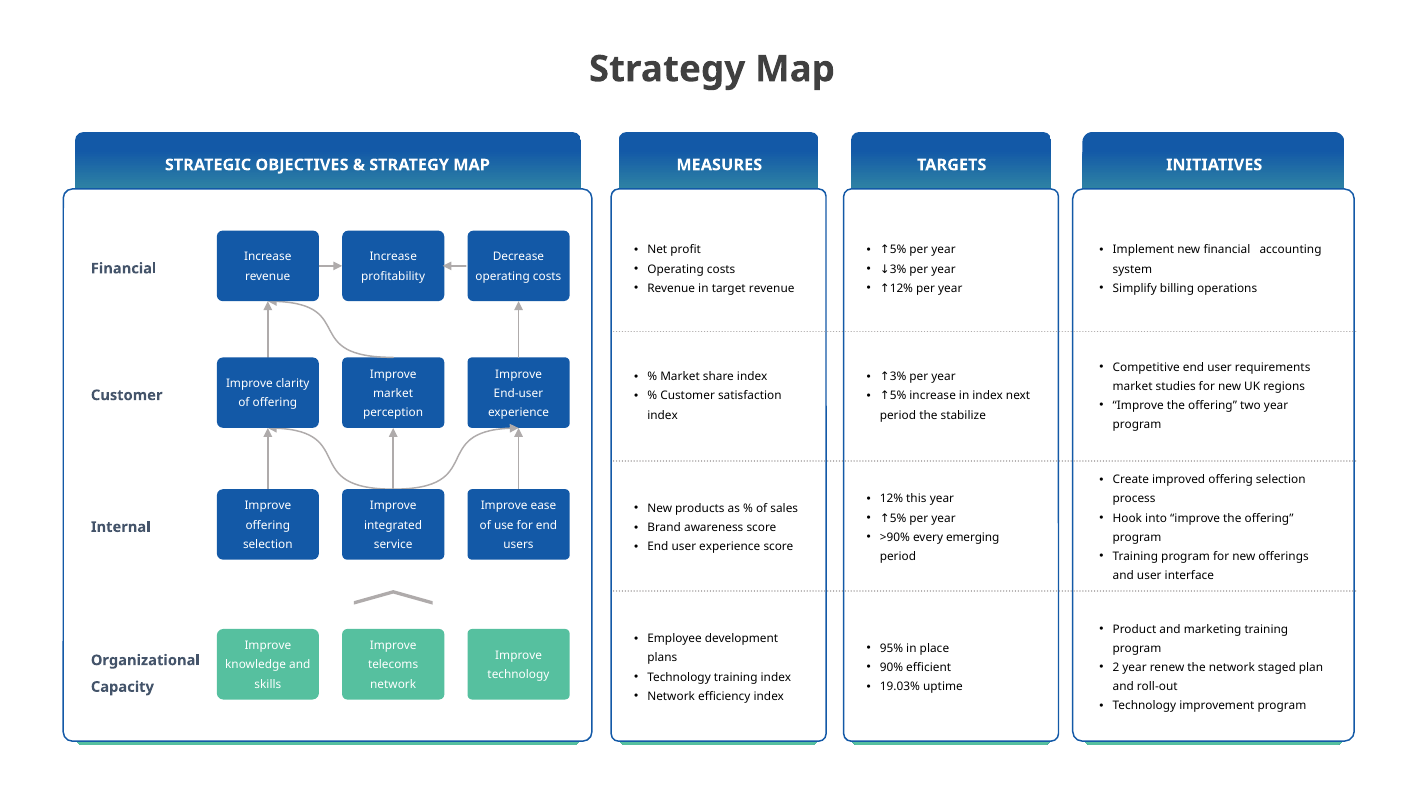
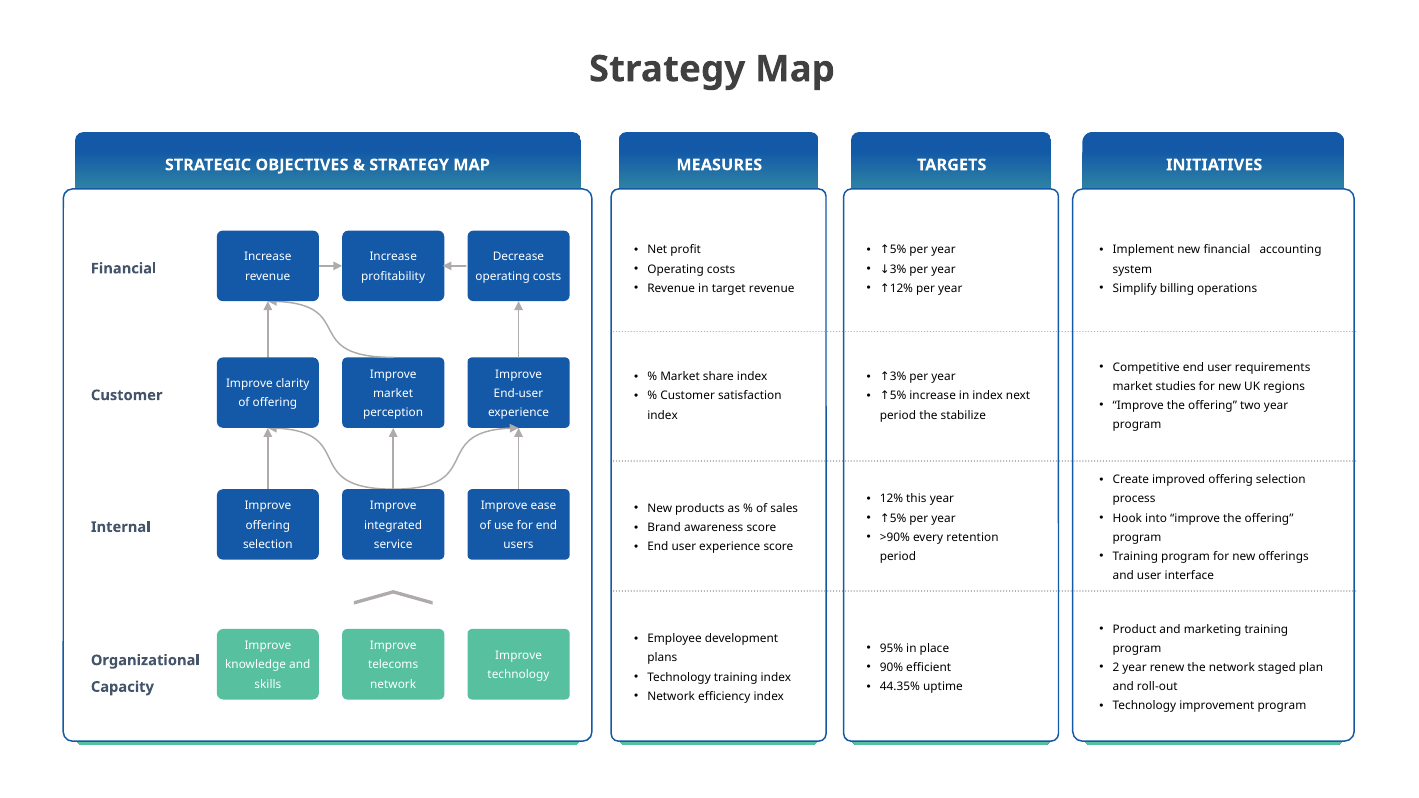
emerging: emerging -> retention (973, 538)
19.03%: 19.03% -> 44.35% (900, 687)
